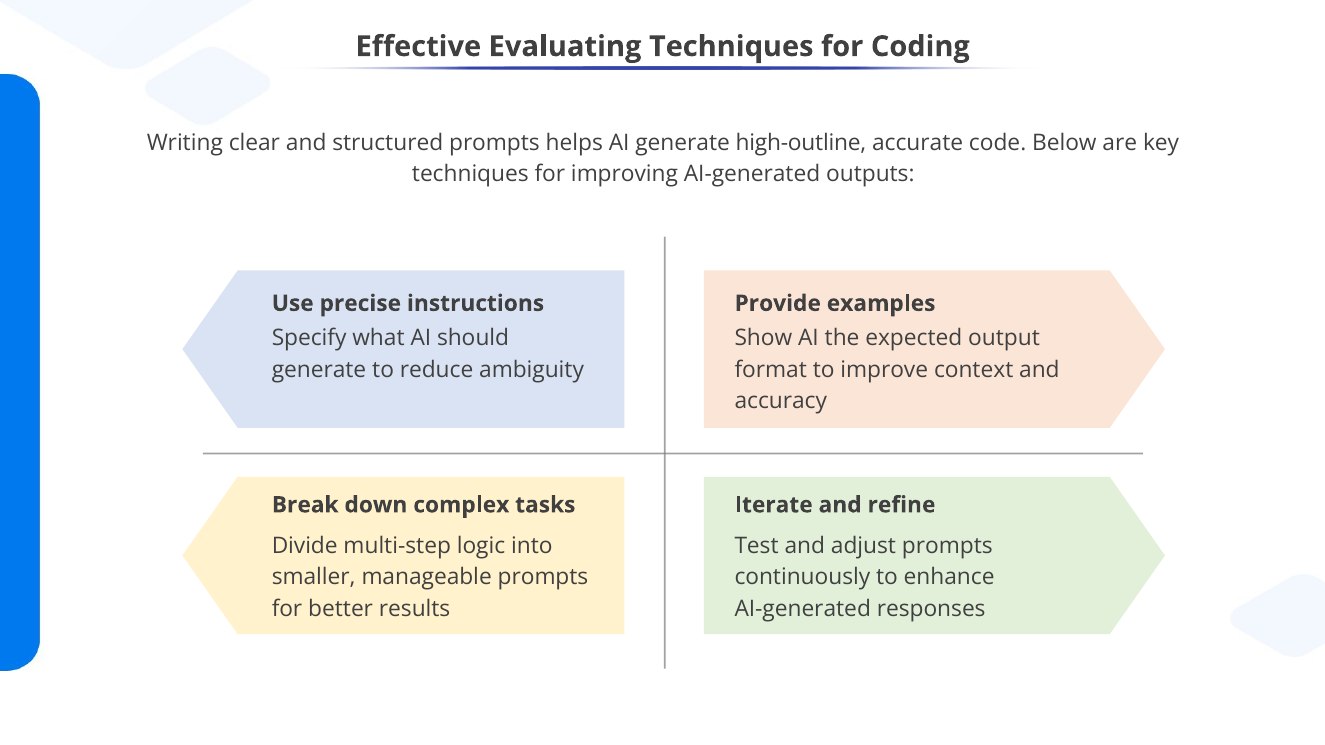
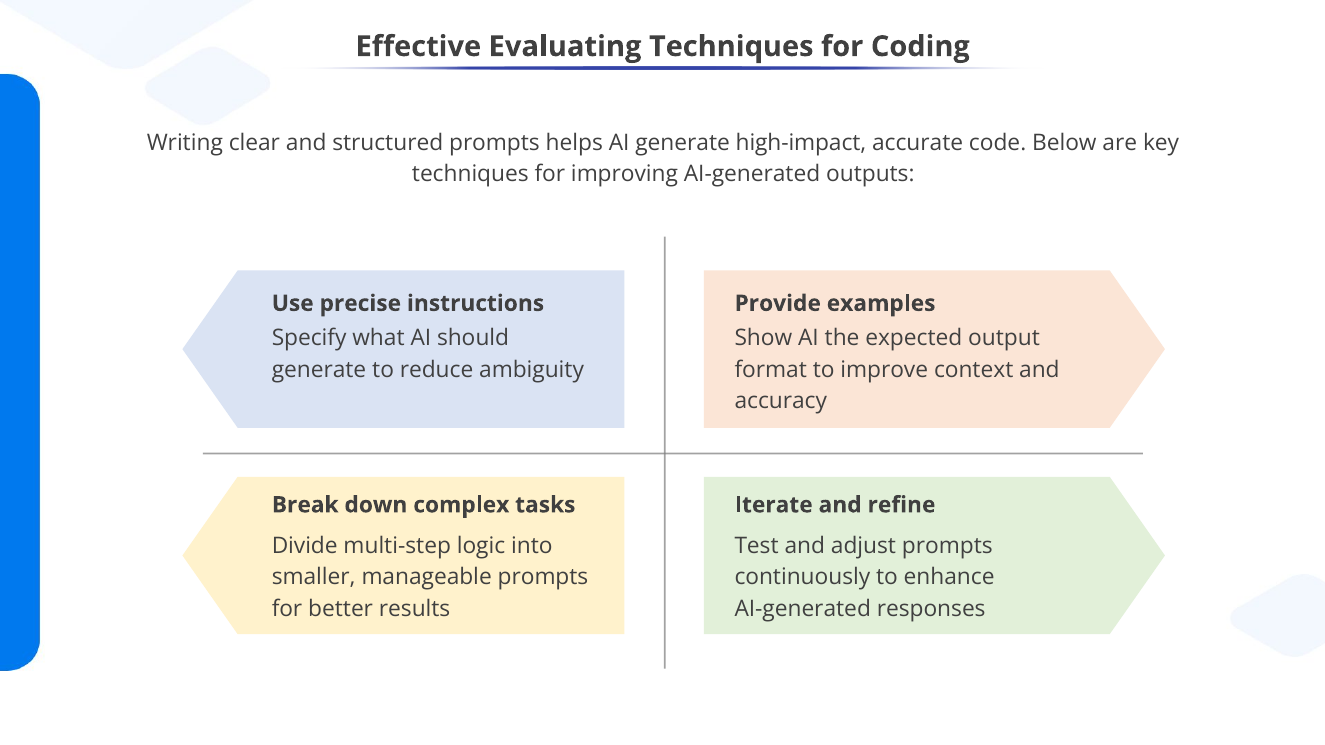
high-outline: high-outline -> high-impact (801, 143)
